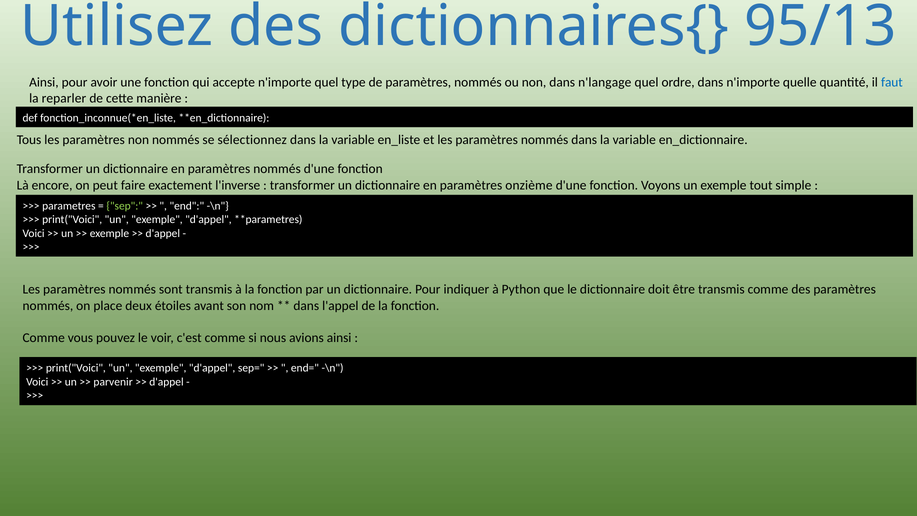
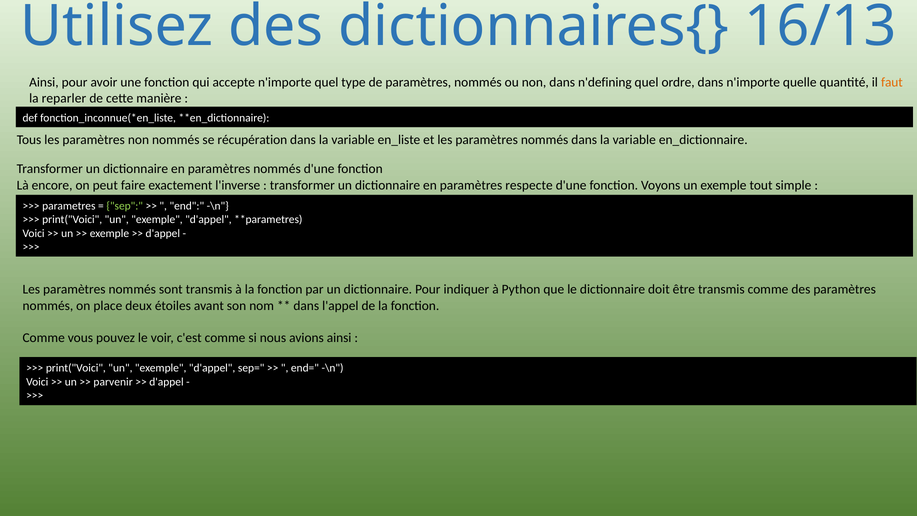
95/13: 95/13 -> 16/13 (820, 26)
n'langage: n'langage -> n'defining (605, 82)
faut colour: blue -> orange (892, 82)
sélectionnez: sélectionnez -> récupération (252, 140)
onzième: onzième -> respecte (529, 185)
